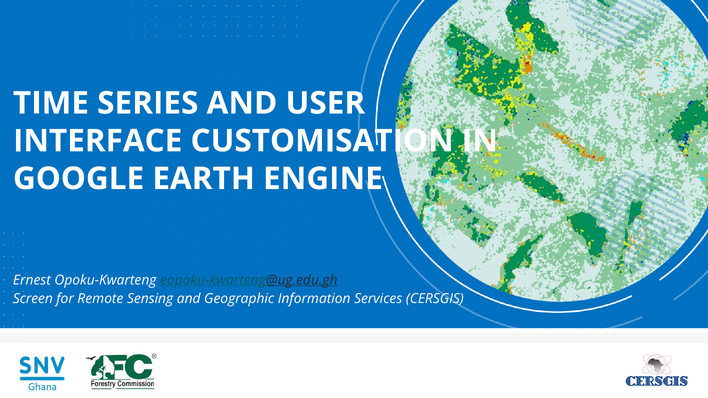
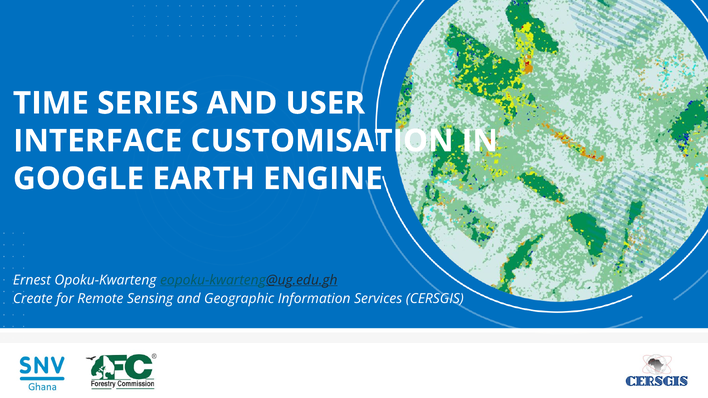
Screen: Screen -> Create (33, 299)
